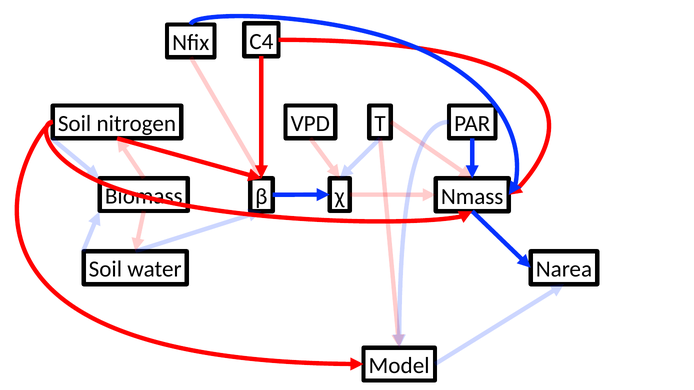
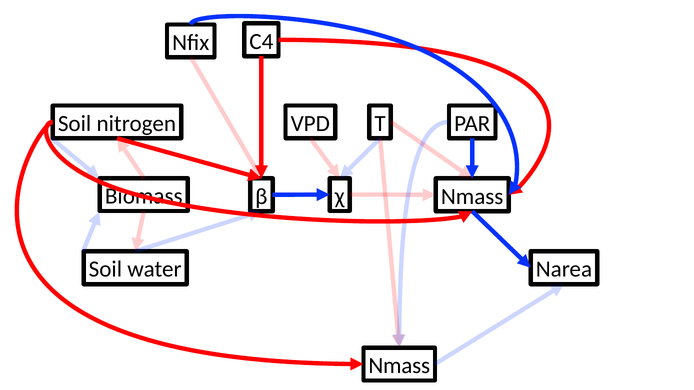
Model: Model -> Nmass (399, 366)
